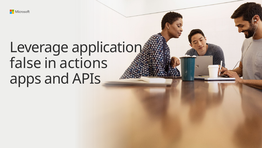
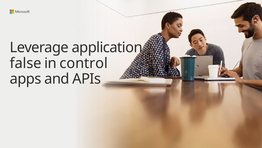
actions: actions -> control (84, 63)
